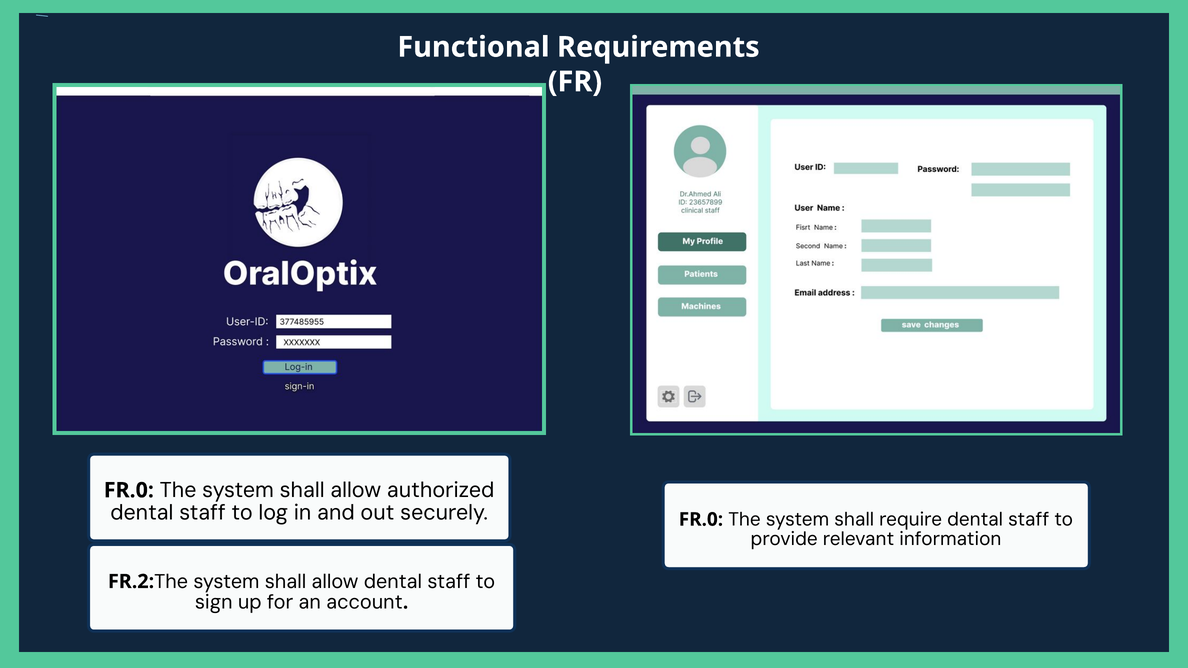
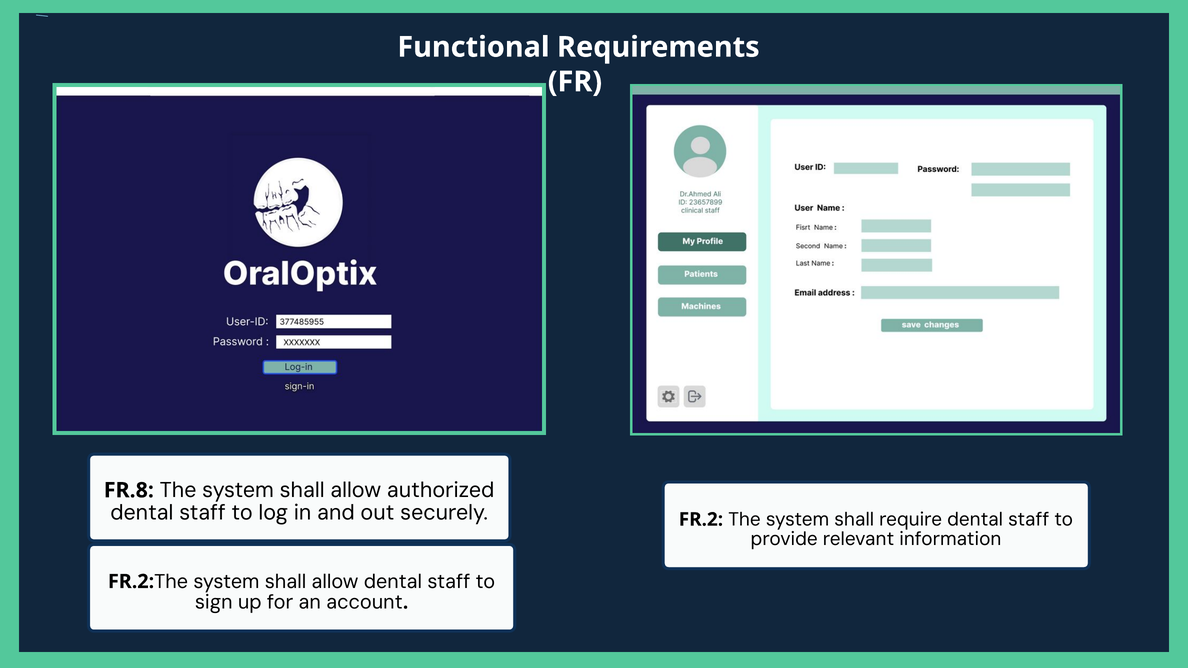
FR.0: FR.0 -> FR.8 (129, 490)
FR.0: FR.0 -> FR.2 (701, 520)
